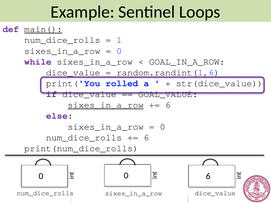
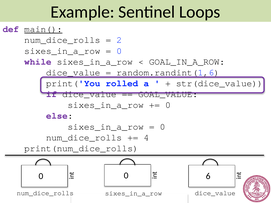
1: 1 -> 2 (119, 40)
sixes_in_a_row underline: present -> none (106, 105)
6: 6 -> 0 (168, 105)
6: 6 -> 4 (146, 138)
